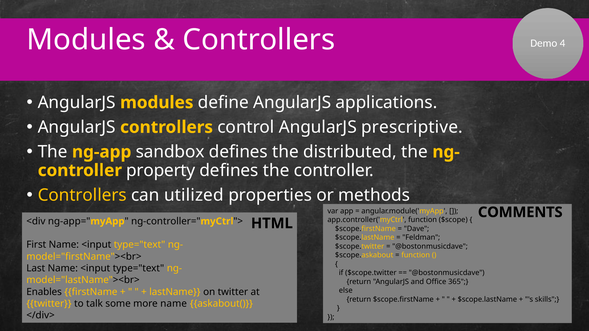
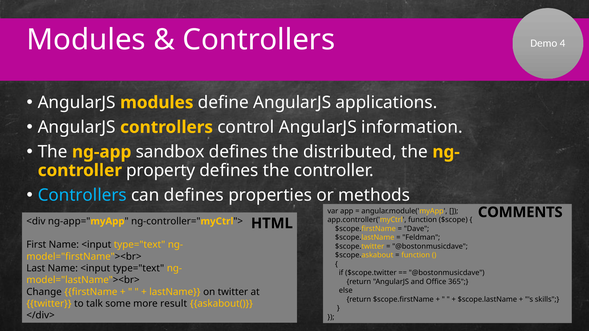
prescriptive: prescriptive -> information (412, 127)
Controllers colour: yellow -> light blue (82, 195)
can utilized: utilized -> defines (194, 195)
Enables: Enables -> Change (44, 292)
more name: name -> result (174, 304)
